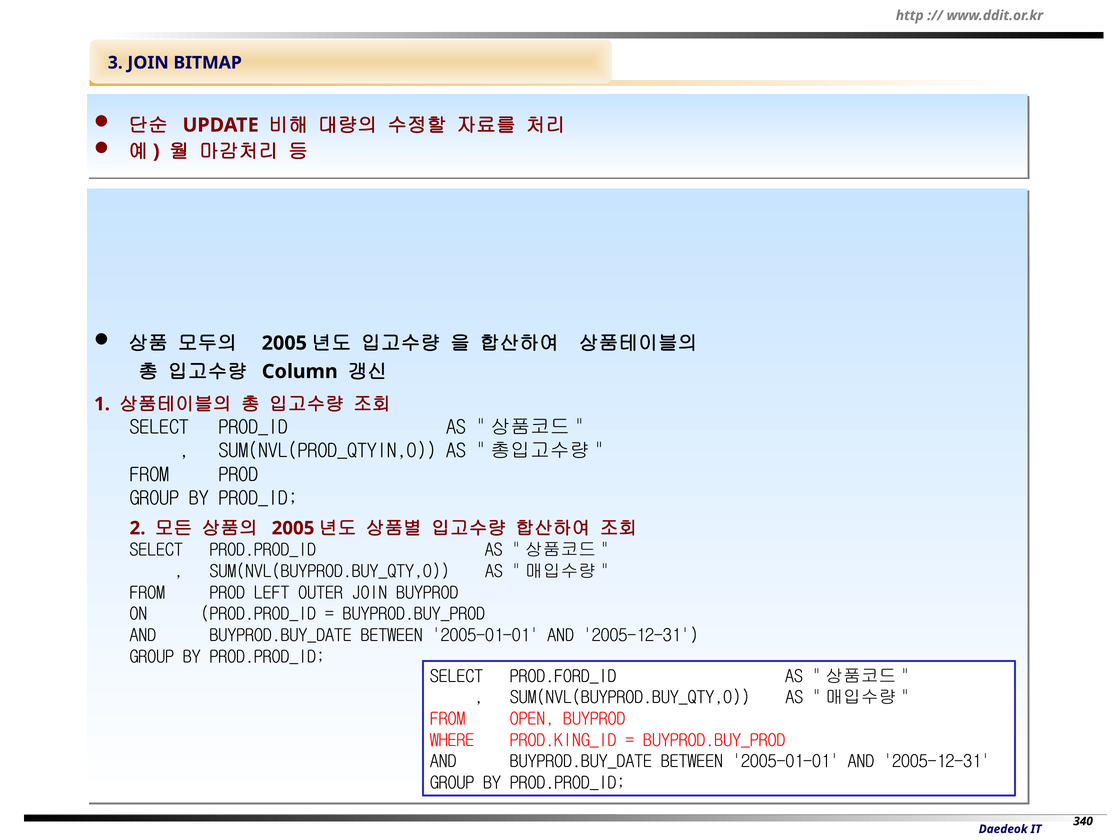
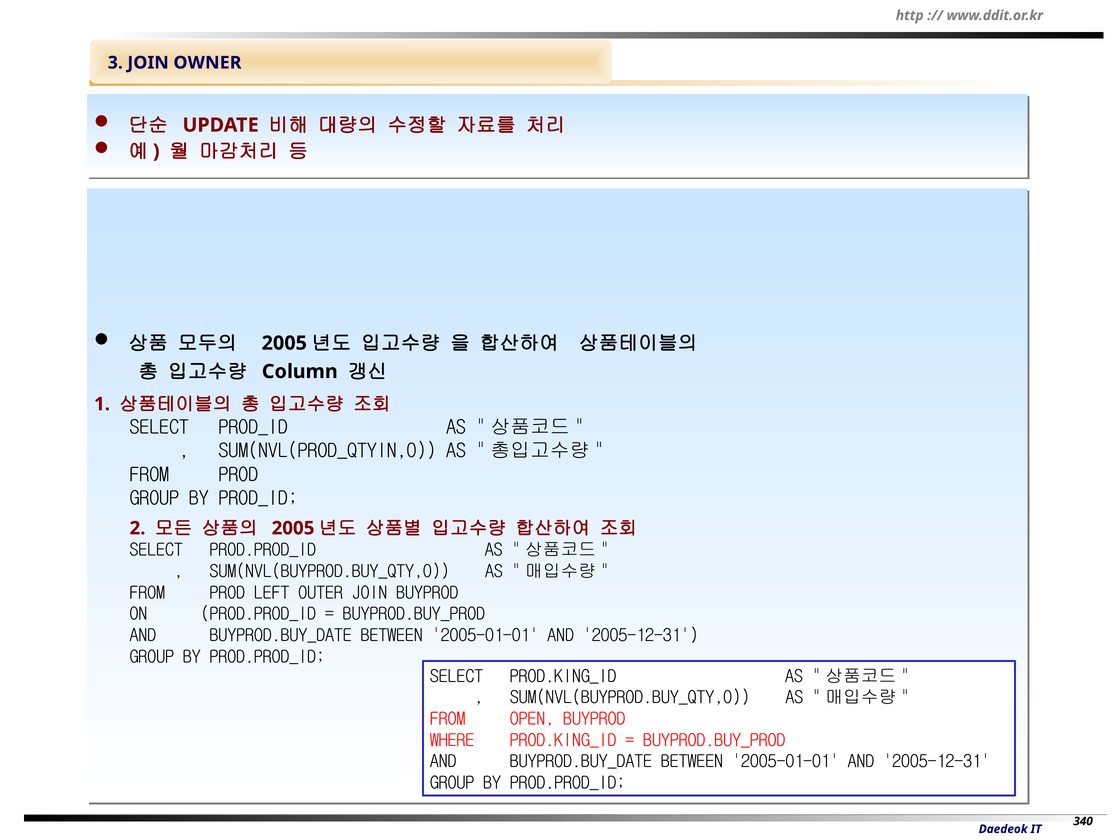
BITMAP: BITMAP -> OWNER (207, 63)
SELECT PROD.FORD_ID: PROD.FORD_ID -> PROD.KING_ID (563, 676)
